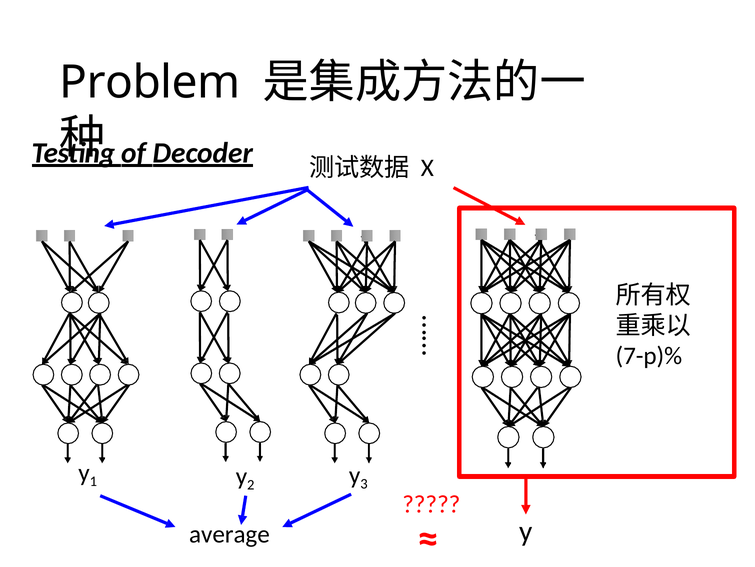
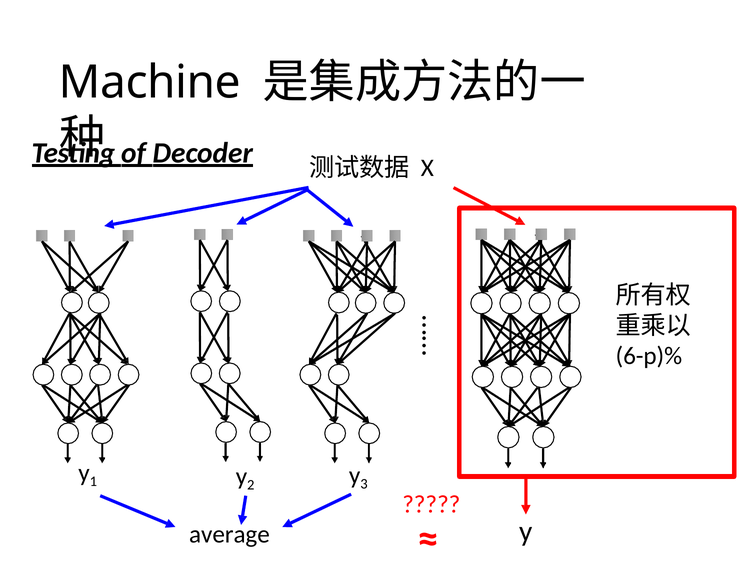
Problem: Problem -> Machine (150, 82)
7-p)%: 7-p)% -> 6-p)% (649, 356)
